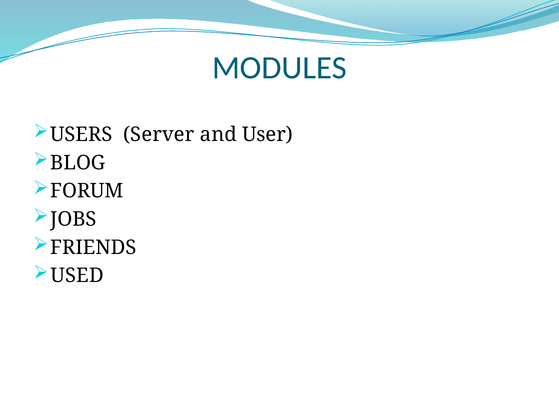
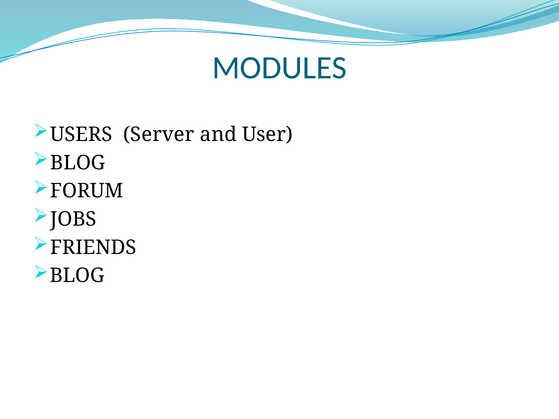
USED: USED -> BLOG (77, 276)
